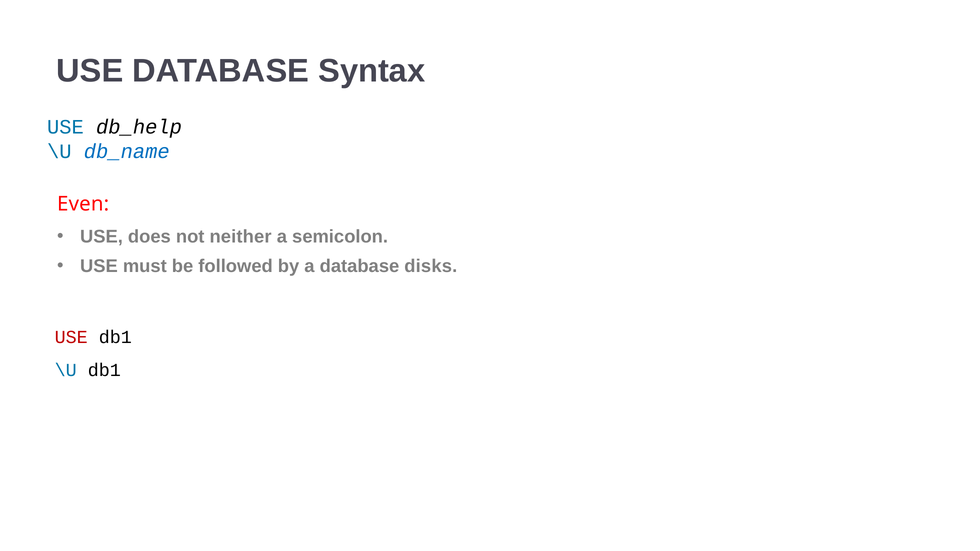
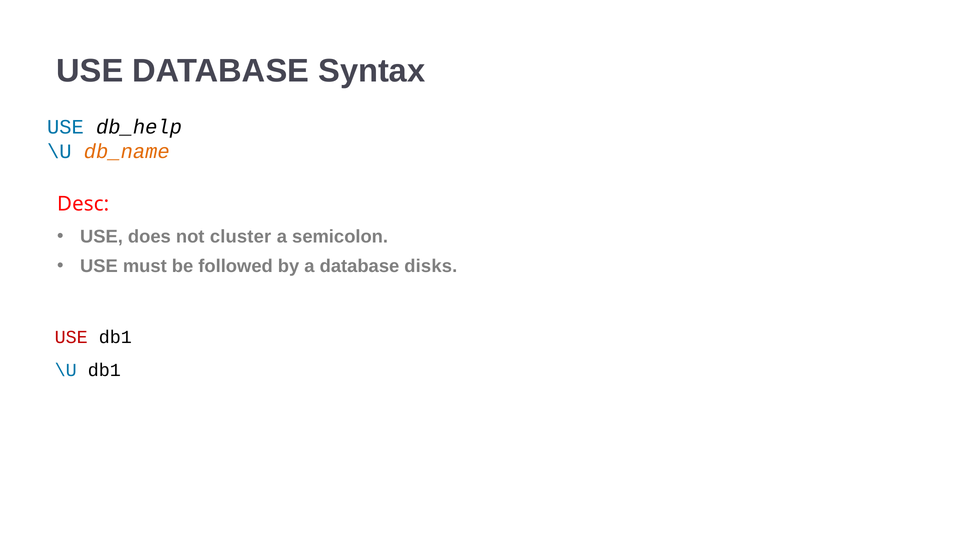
db_name colour: blue -> orange (127, 151)
Even: Even -> Desc (83, 204)
neither: neither -> cluster (241, 237)
